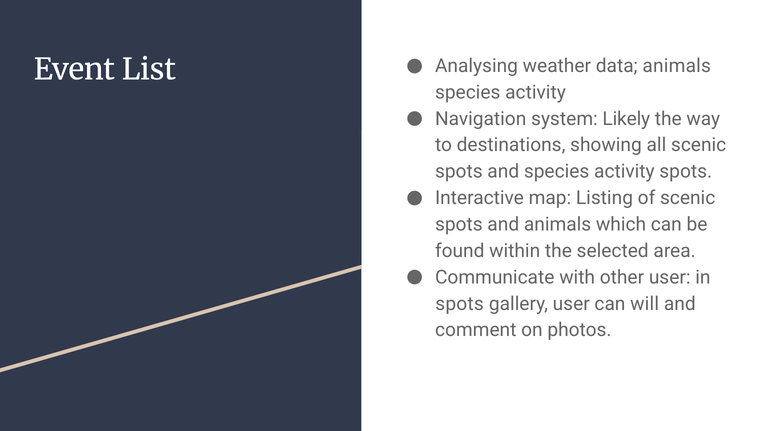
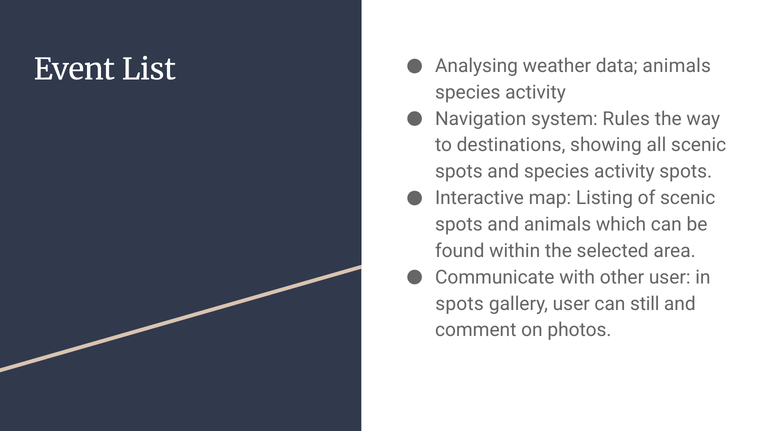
Likely: Likely -> Rules (626, 119)
will: will -> still (645, 304)
